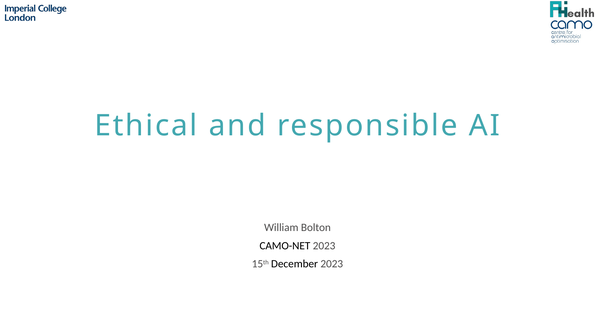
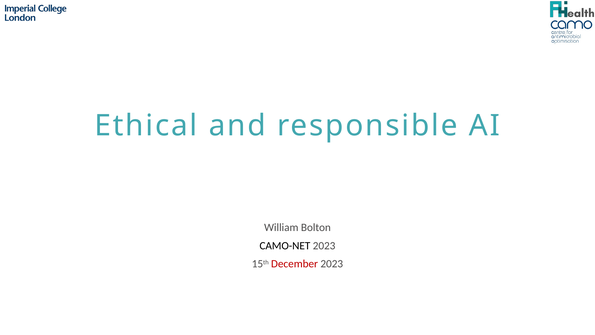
December colour: black -> red (295, 264)
